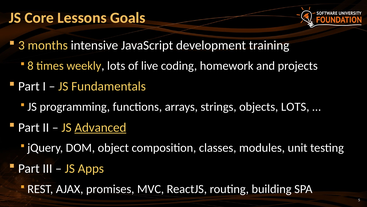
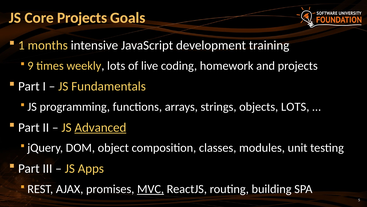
Core Lessons: Lessons -> Projects (82, 18)
3: 3 -> 1 (21, 45)
8: 8 -> 9 (30, 66)
MVC underline: none -> present (151, 189)
